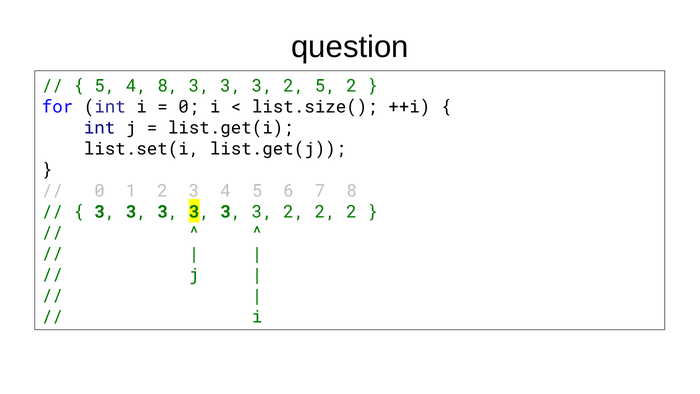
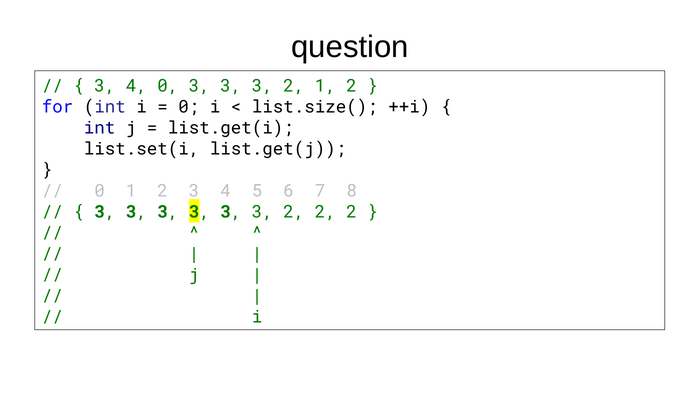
5: 5 -> 3 (105, 86)
4 8: 8 -> 0 (168, 86)
2 5: 5 -> 1 (325, 86)
